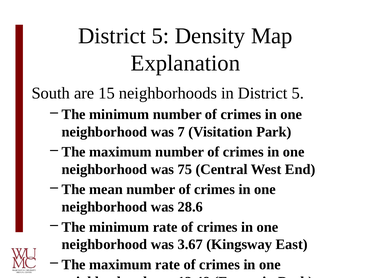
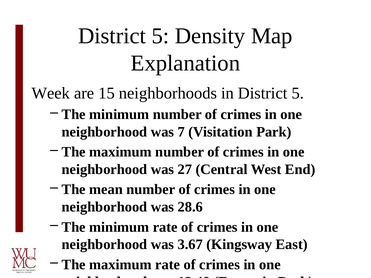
South: South -> Week (51, 93)
75: 75 -> 27 (185, 169)
